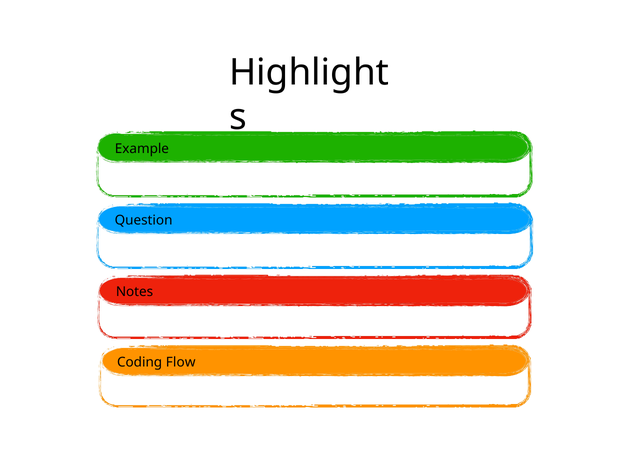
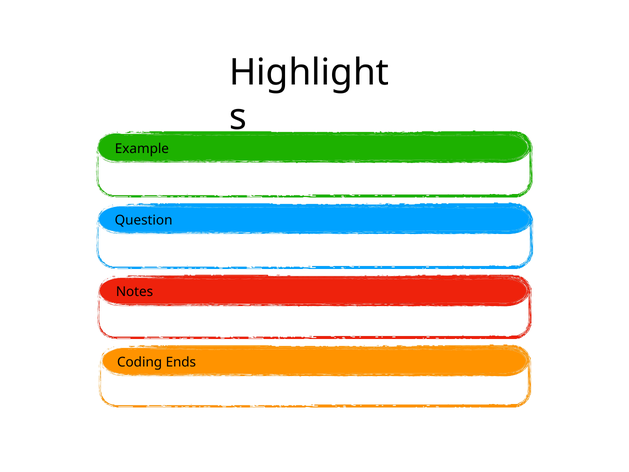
Flow: Flow -> Ends (181, 362)
